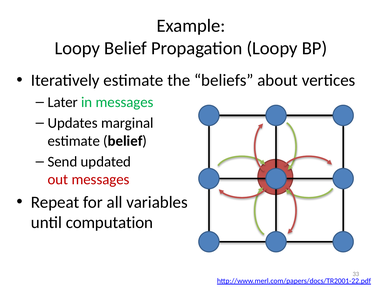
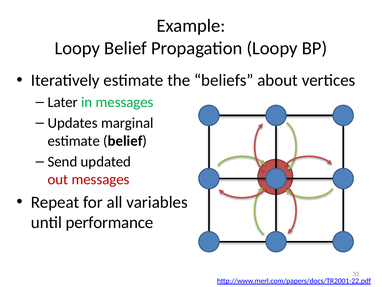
computation: computation -> performance (109, 222)
